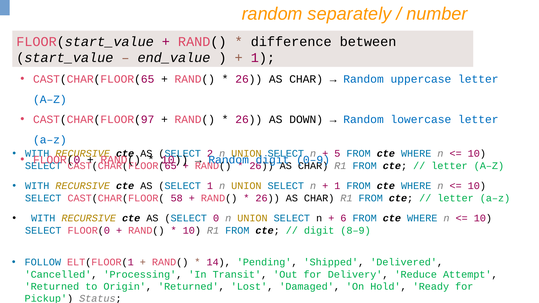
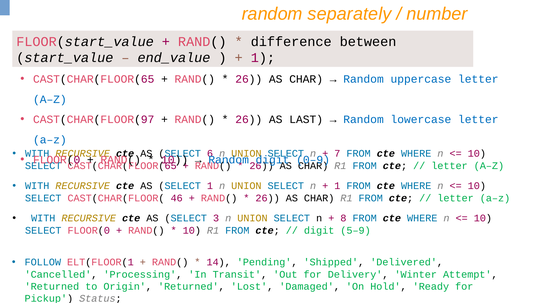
DOWN: DOWN -> LAST (306, 120)
2: 2 -> 6 (210, 154)
5: 5 -> 7 (337, 154)
58: 58 -> 46 (177, 198)
0: 0 -> 3 (216, 218)
6: 6 -> 8 (343, 218)
8–9: 8–9 -> 5–9 (356, 231)
Reduce: Reduce -> Winter (416, 275)
